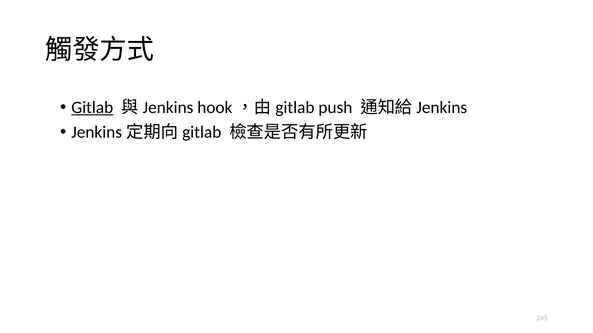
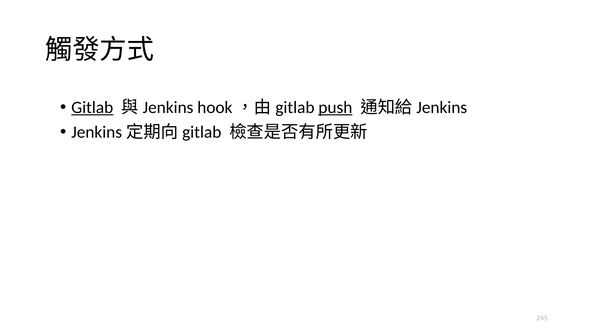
push underline: none -> present (335, 108)
